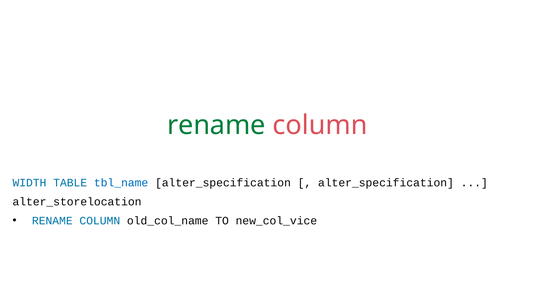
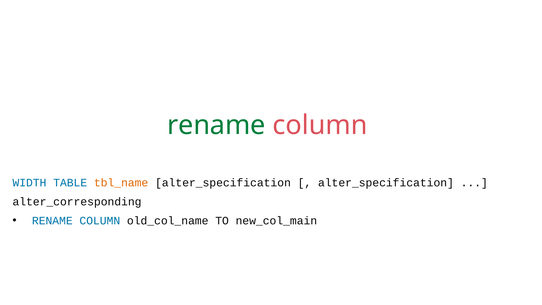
tbl_name colour: blue -> orange (121, 183)
alter_storelocation: alter_storelocation -> alter_corresponding (77, 202)
new_col_vice: new_col_vice -> new_col_main (276, 221)
